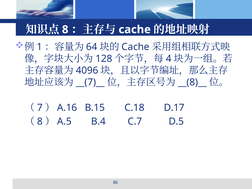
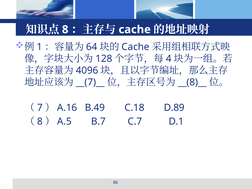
B.15: B.15 -> B.49 (95, 108)
D.17: D.17 -> D.89 (174, 108)
B.4: B.4 -> B.7 (98, 121)
D.5: D.5 -> D.1 (176, 121)
